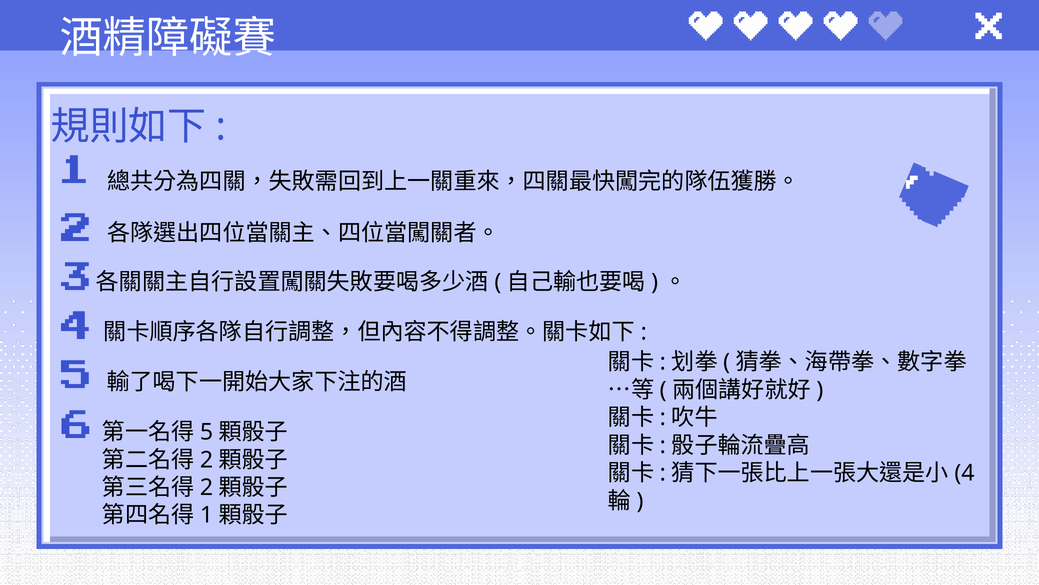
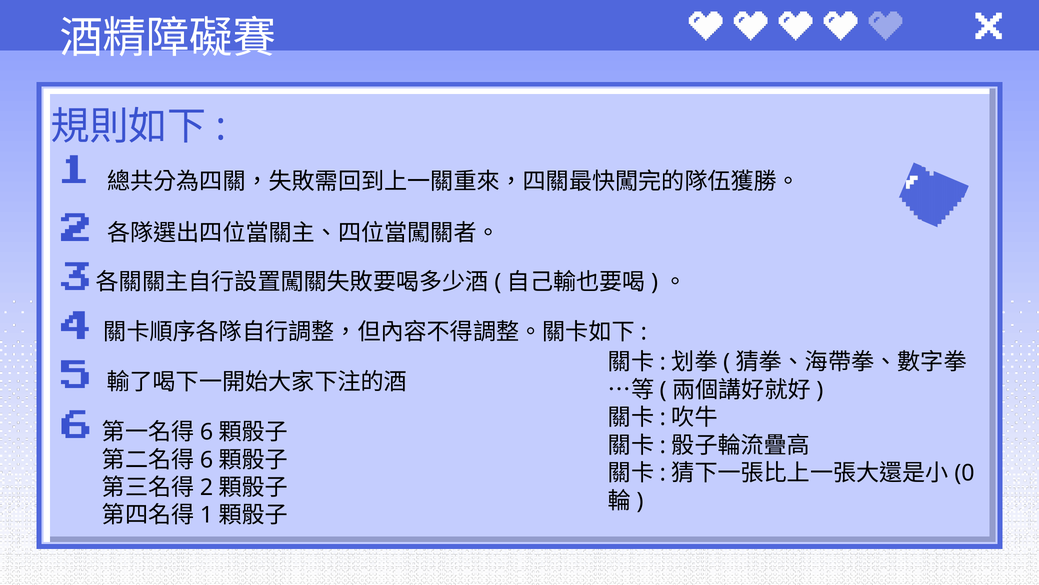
5: 5 -> 6 (207, 432)
2: 2 -> 6 (207, 459)
4: 4 -> 0 (964, 473)
